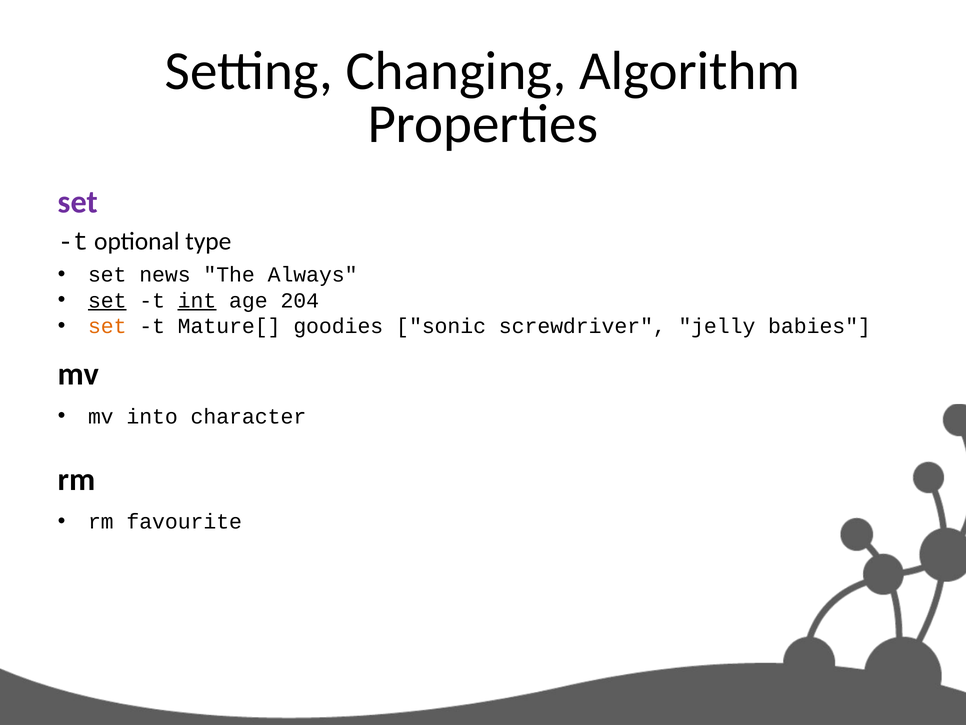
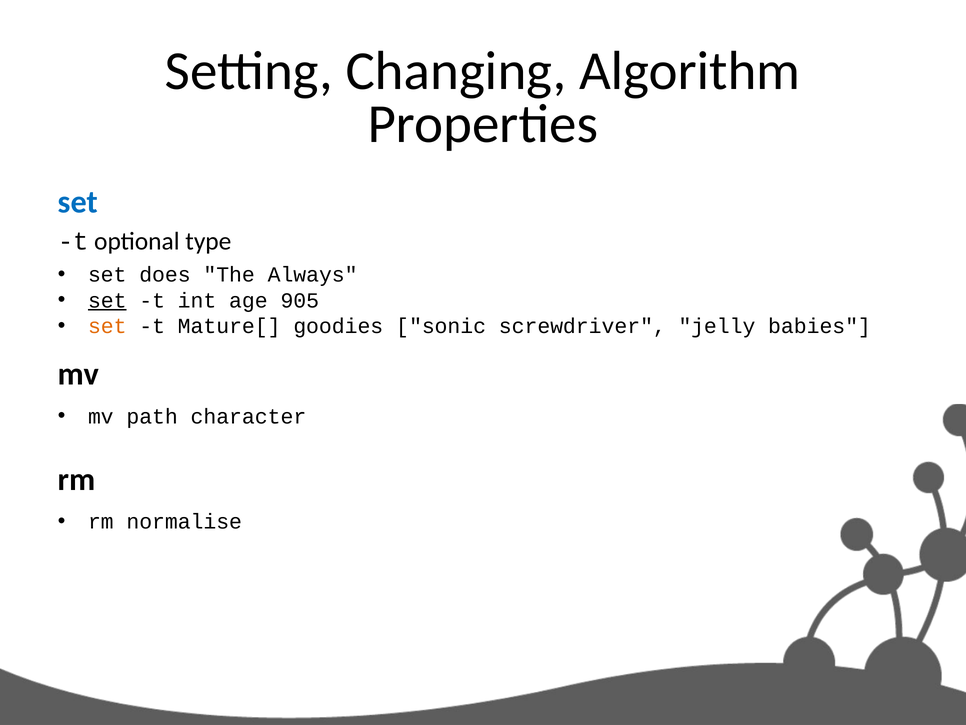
set colour: purple -> blue (78, 202)
news: news -> does (165, 275)
int underline: present -> none (197, 300)
204: 204 -> 905 (300, 300)
into: into -> path (152, 416)
favourite: favourite -> normalise (184, 521)
